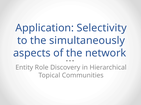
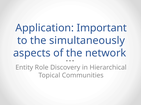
Selectivity: Selectivity -> Important (102, 28)
